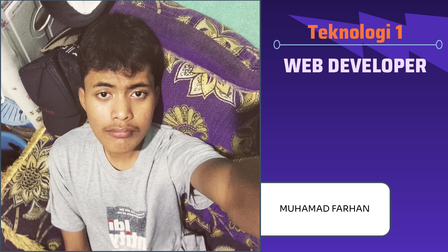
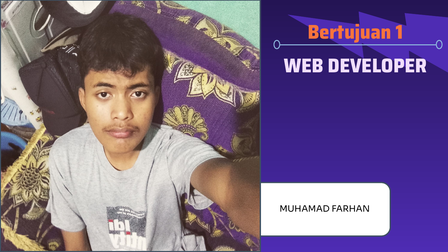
Teknologi: Teknologi -> Bertujuan (350, 32)
